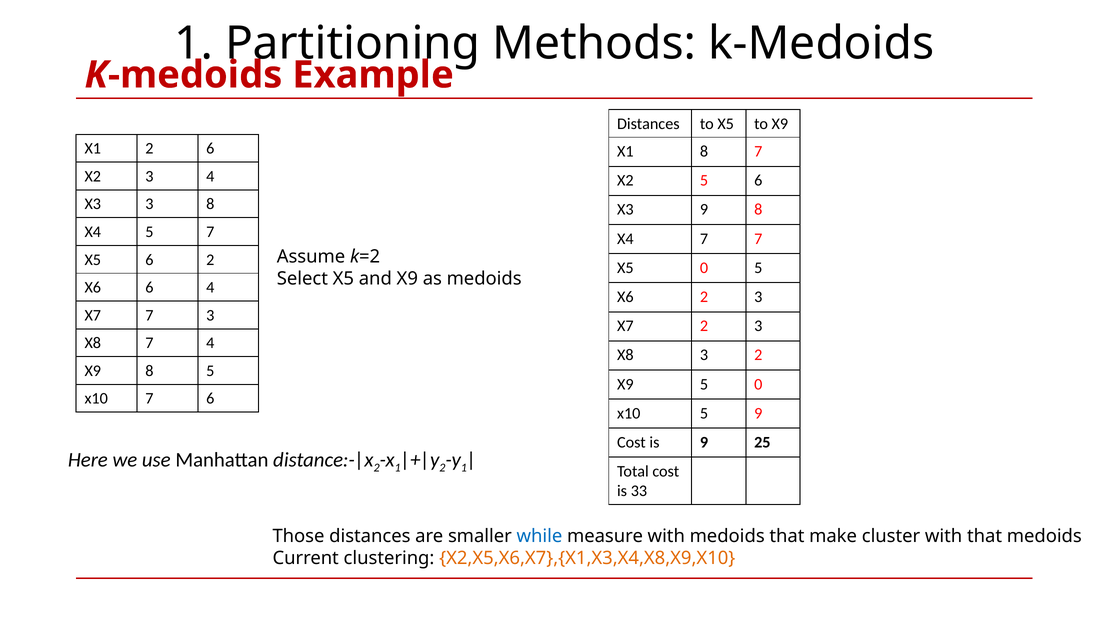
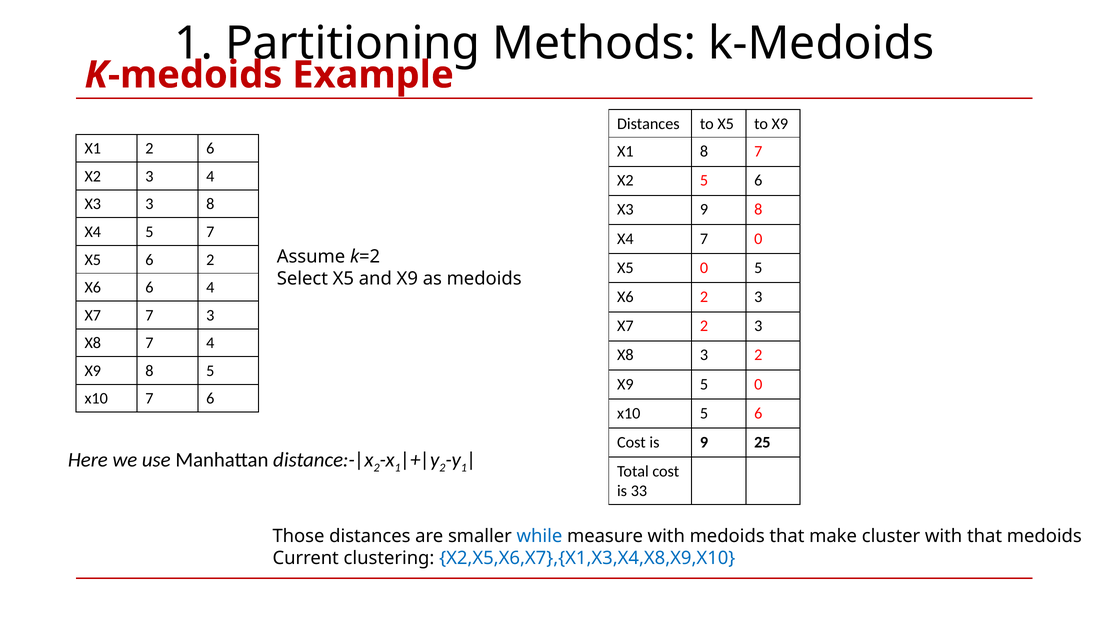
7 7: 7 -> 0 (758, 239)
x10 5 9: 9 -> 6 (758, 413)
X2,X5,X6,X7},{X1,X3,X4,X8,X9,X10 colour: orange -> blue (587, 558)
